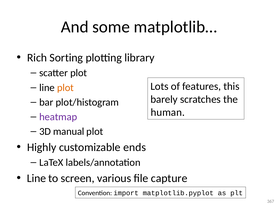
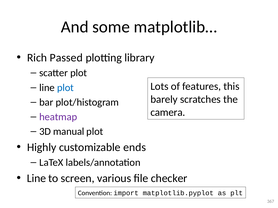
Sorting: Sorting -> Passed (66, 58)
plot colour: orange -> blue (65, 88)
human: human -> camera (168, 113)
capture: capture -> checker (169, 179)
